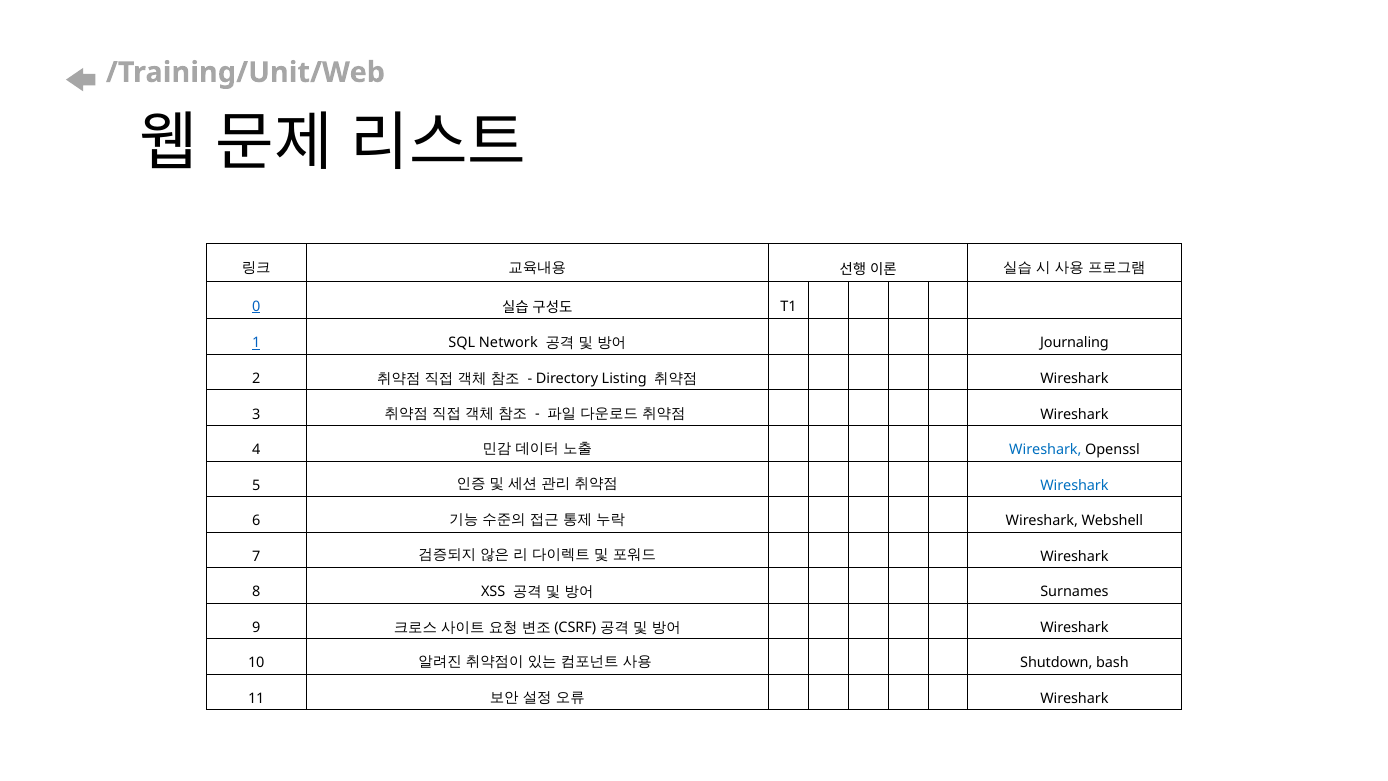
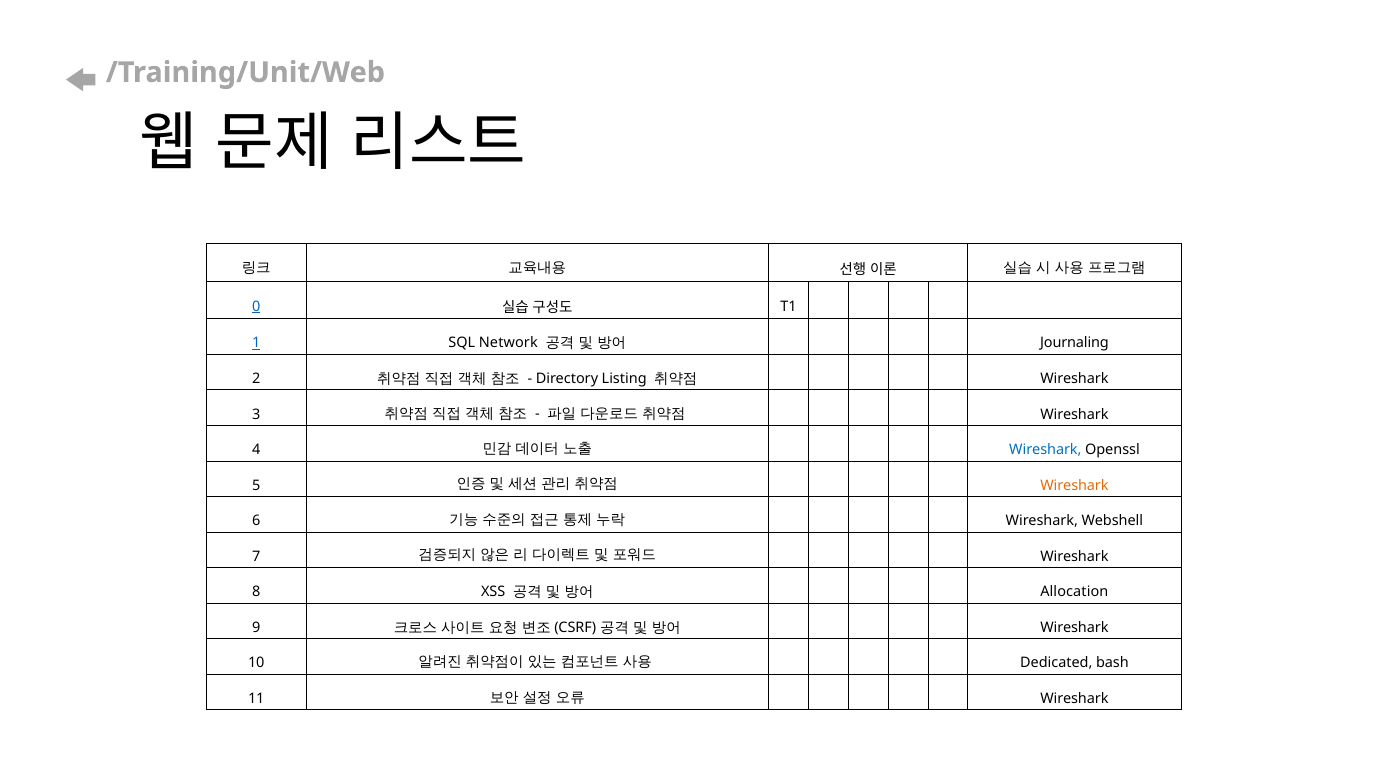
Wireshark colour: blue -> orange (1074, 485)
Surnames: Surnames -> Allocation (1074, 592)
Shutdown: Shutdown -> Dedicated (1056, 663)
